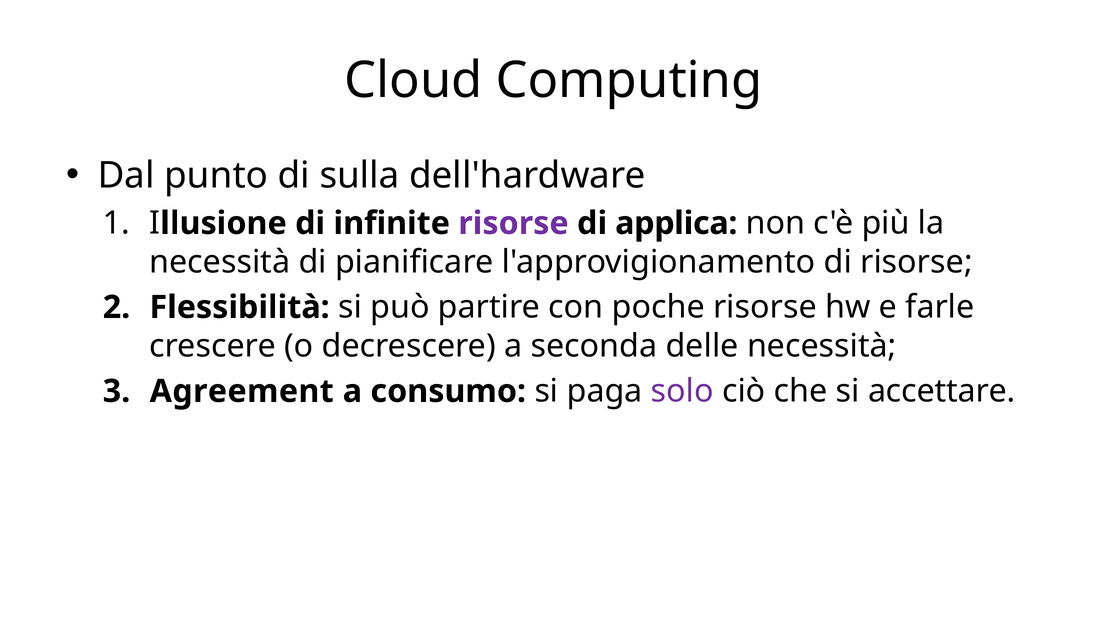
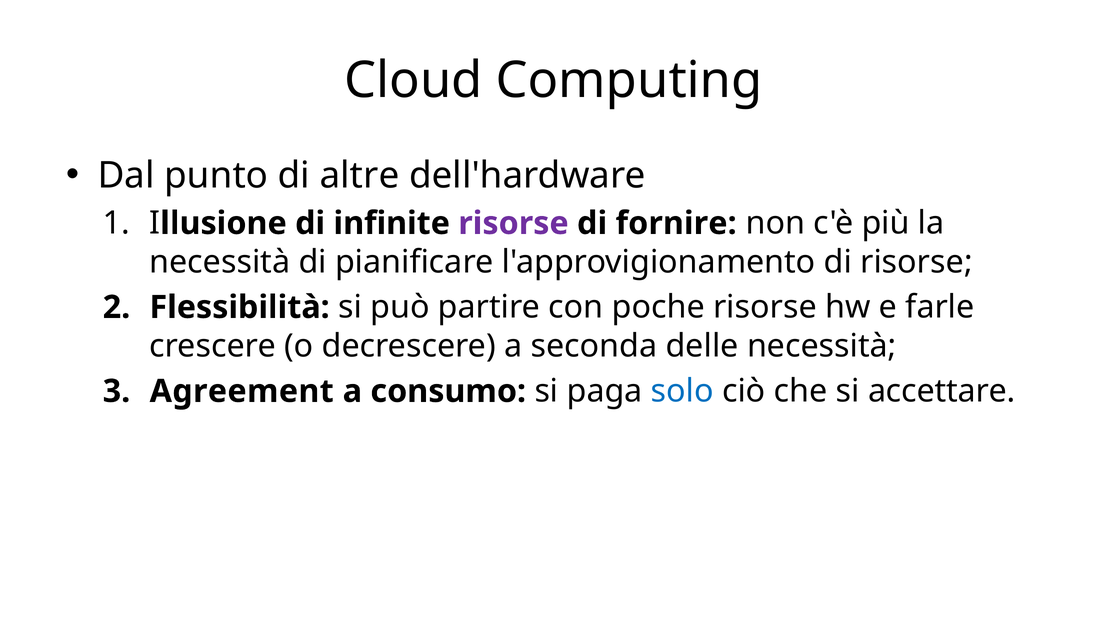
sulla: sulla -> altre (359, 176)
applica: applica -> fornire (676, 223)
solo colour: purple -> blue (682, 391)
